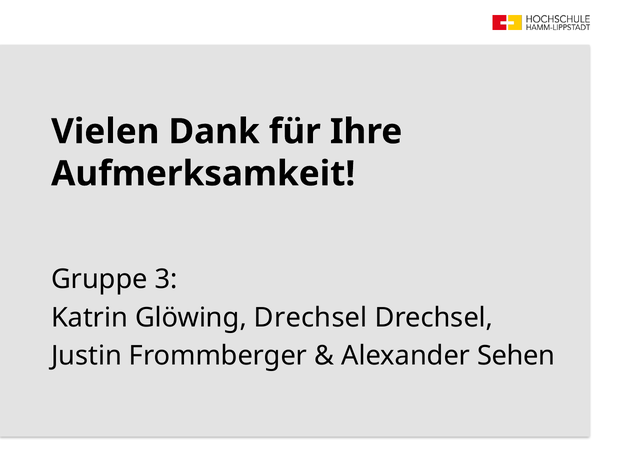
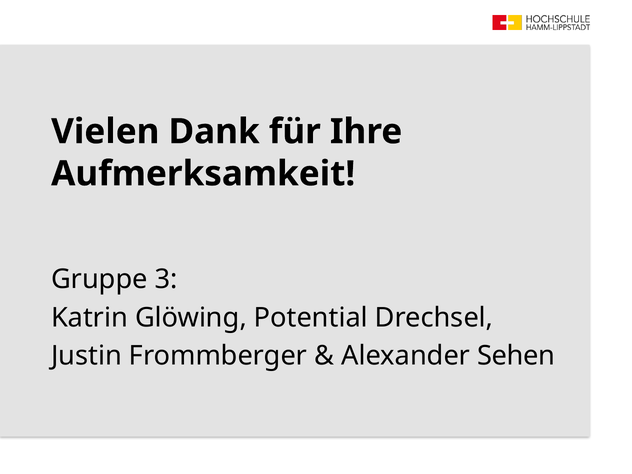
Glöwing Drechsel: Drechsel -> Potential (311, 318)
